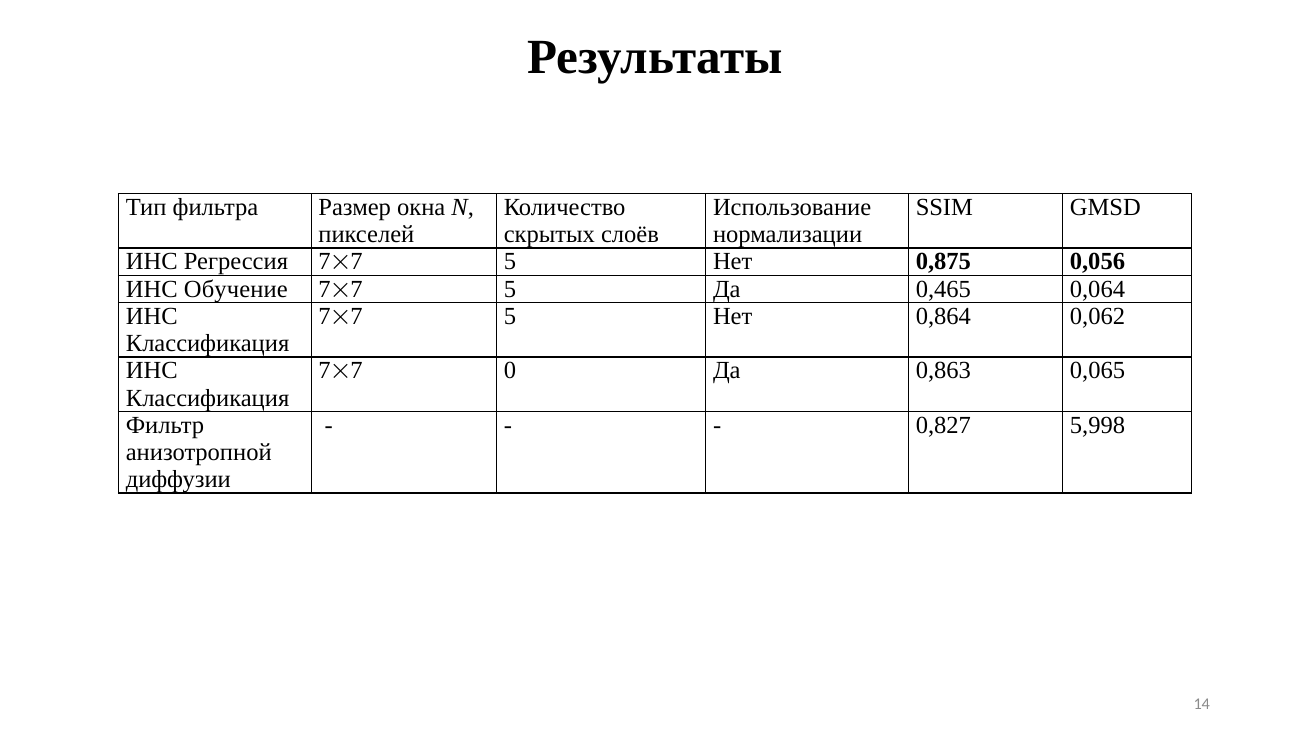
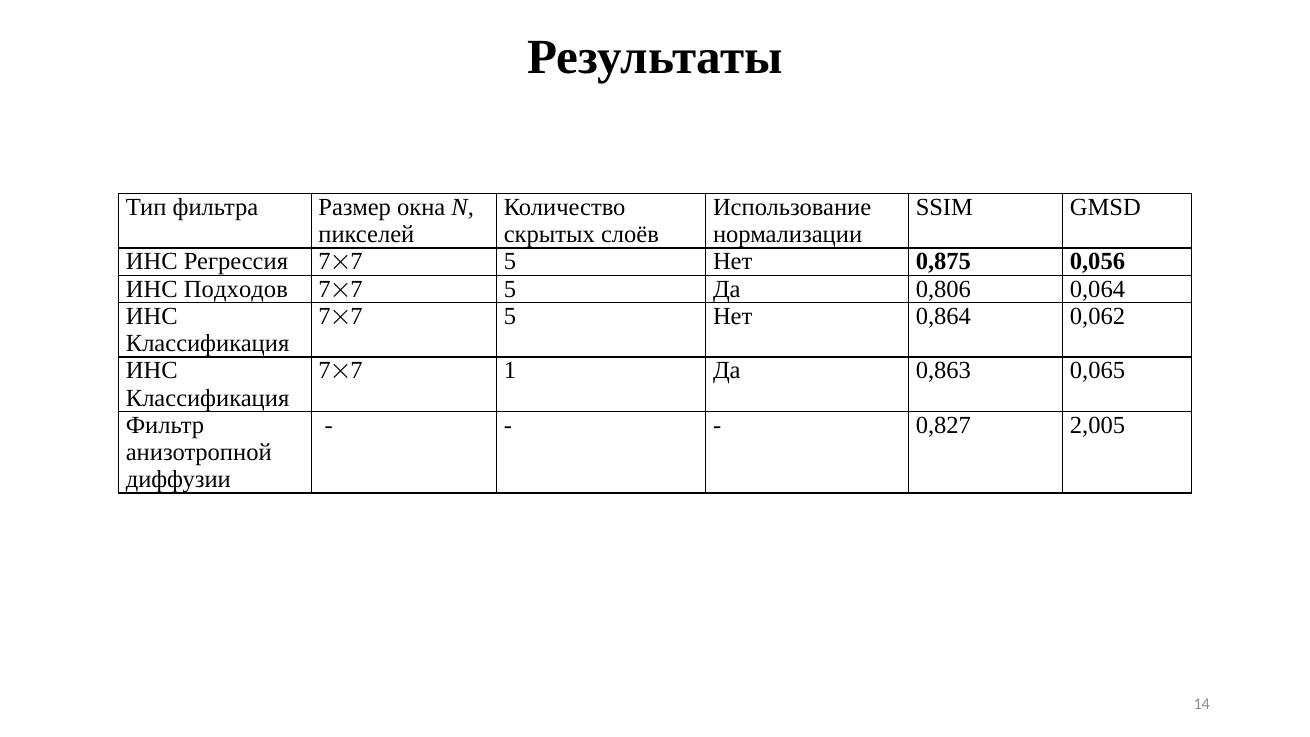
Обучение: Обучение -> Подходов (236, 289)
0,465: 0,465 -> 0,806 (943, 289)
0: 0 -> 1 (510, 371)
5,998: 5,998 -> 2,005 (1097, 425)
